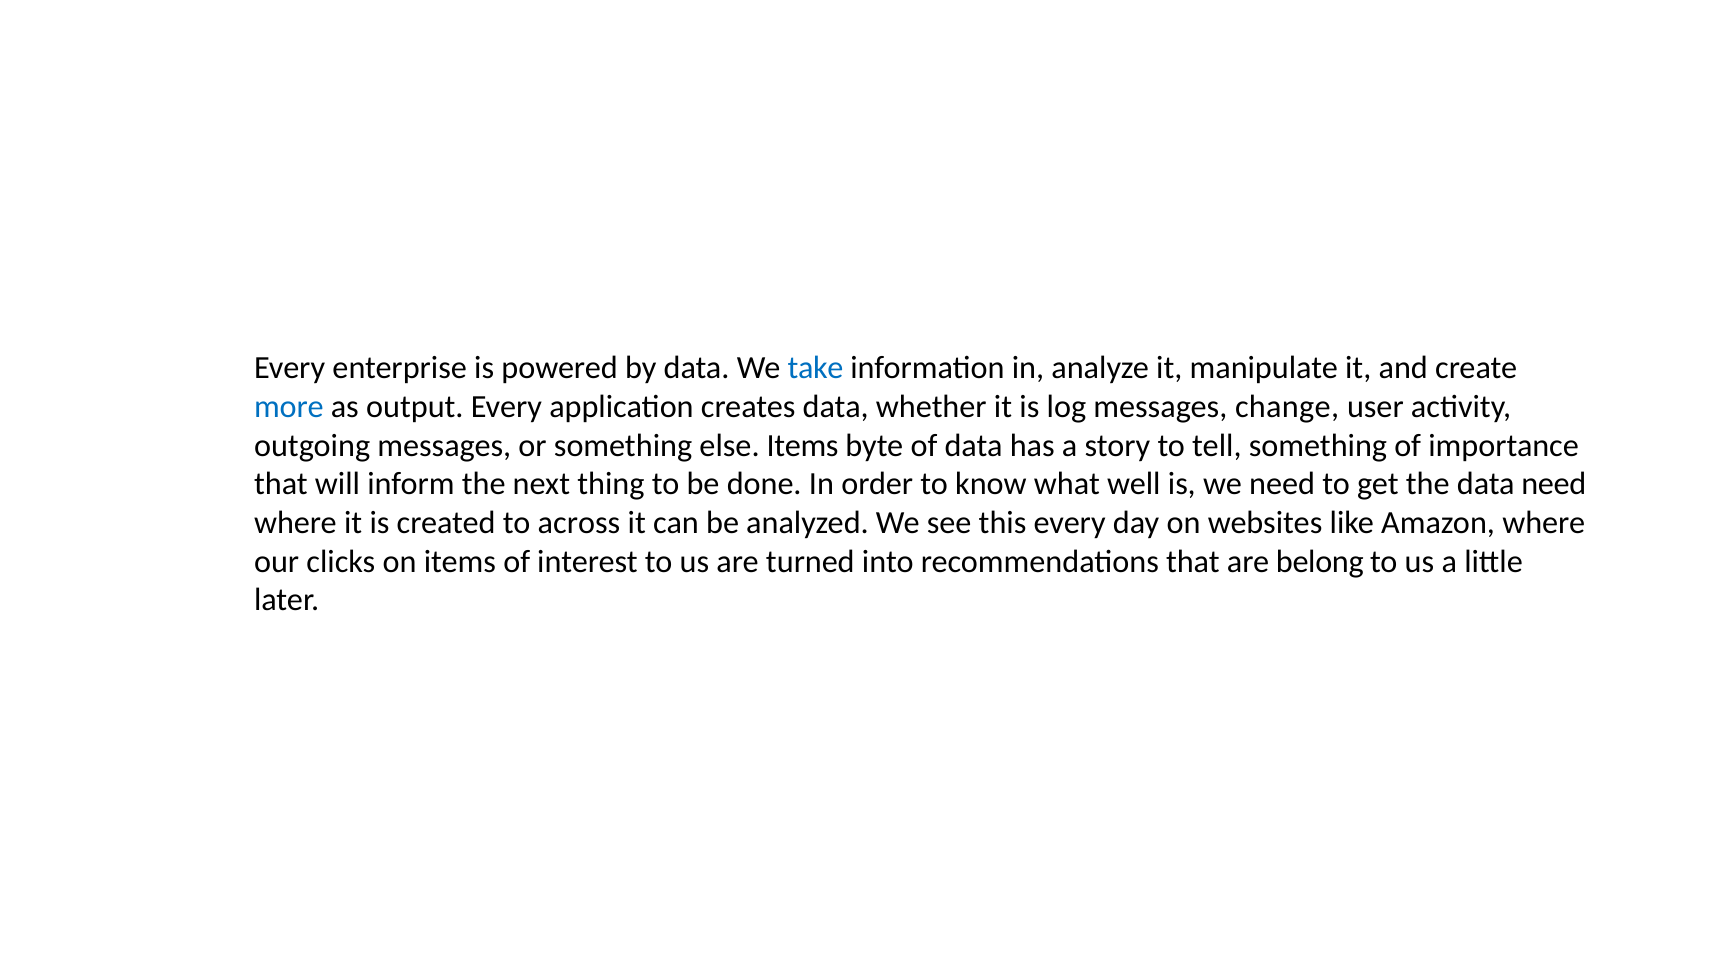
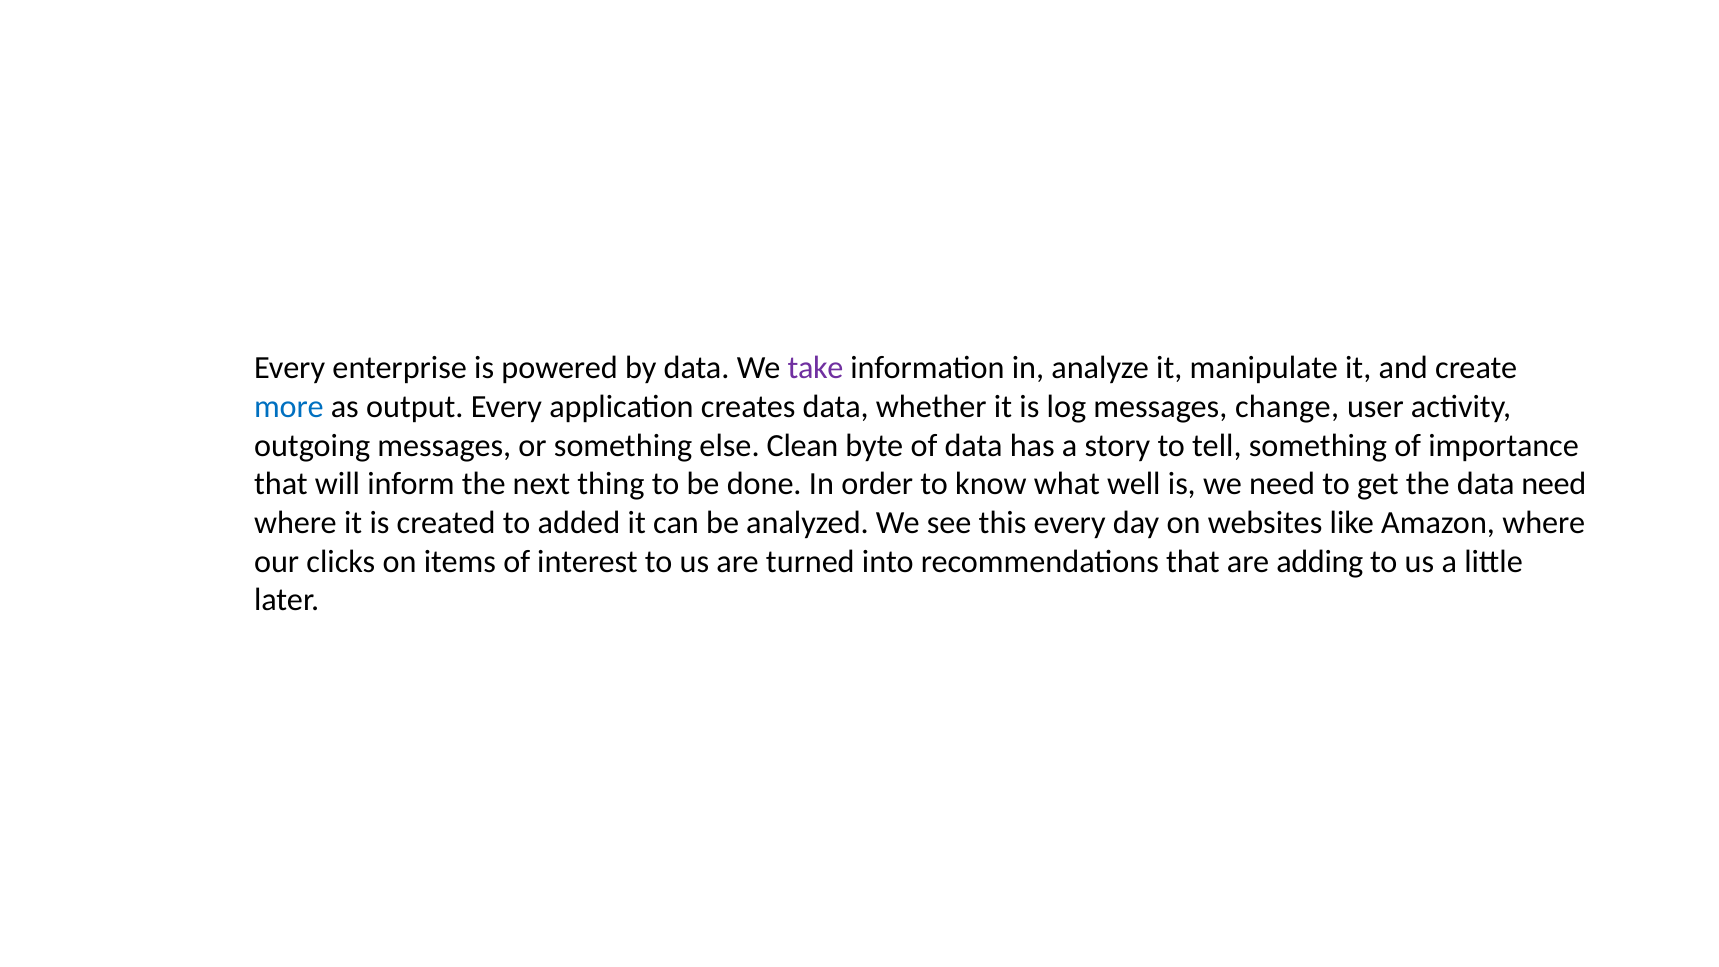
take colour: blue -> purple (816, 368)
else Items: Items -> Clean (803, 446)
across: across -> added (579, 523)
belong: belong -> adding (1320, 562)
